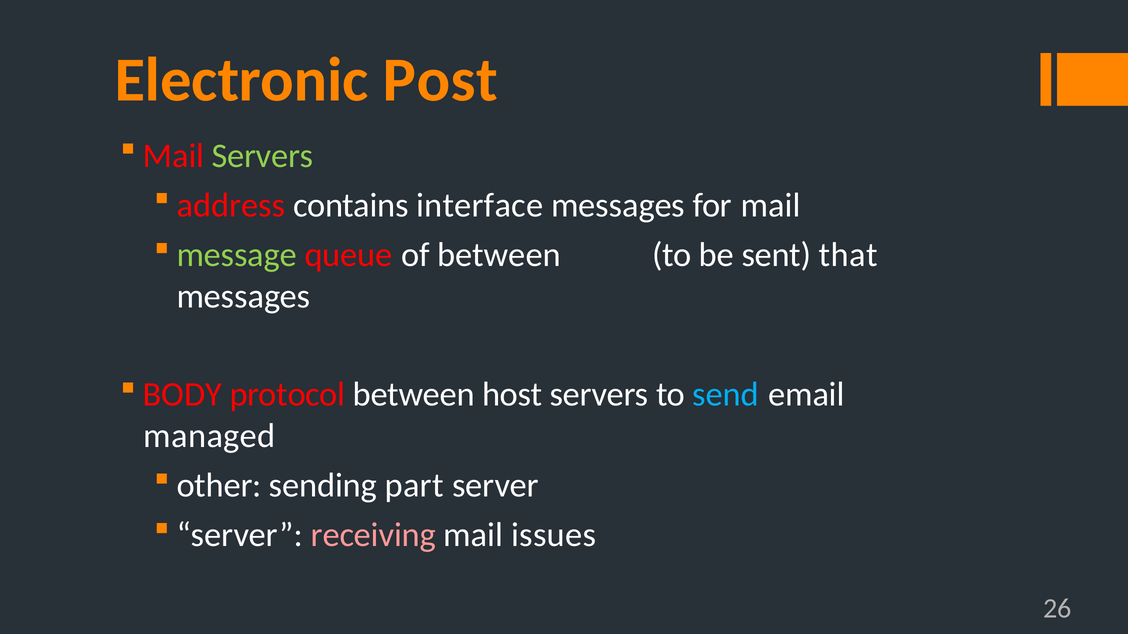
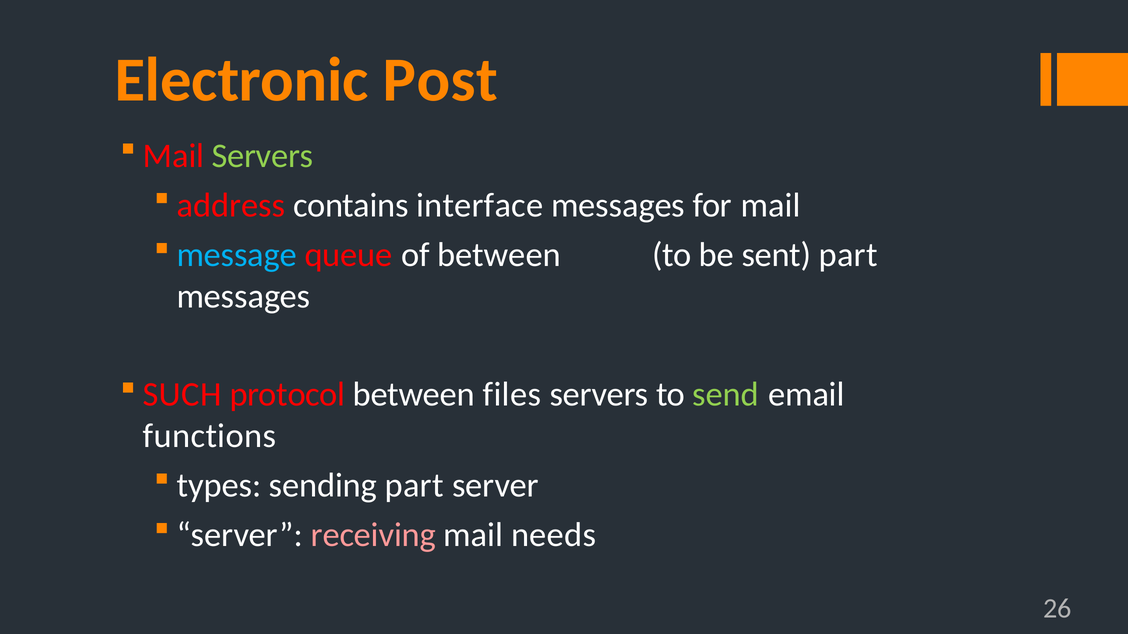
message colour: light green -> light blue (237, 255)
sent that: that -> part (848, 255)
BODY: BODY -> SUCH (182, 395)
host: host -> files (512, 395)
send colour: light blue -> light green (726, 395)
managed: managed -> functions (209, 436)
other: other -> types (219, 486)
issues: issues -> needs (554, 535)
